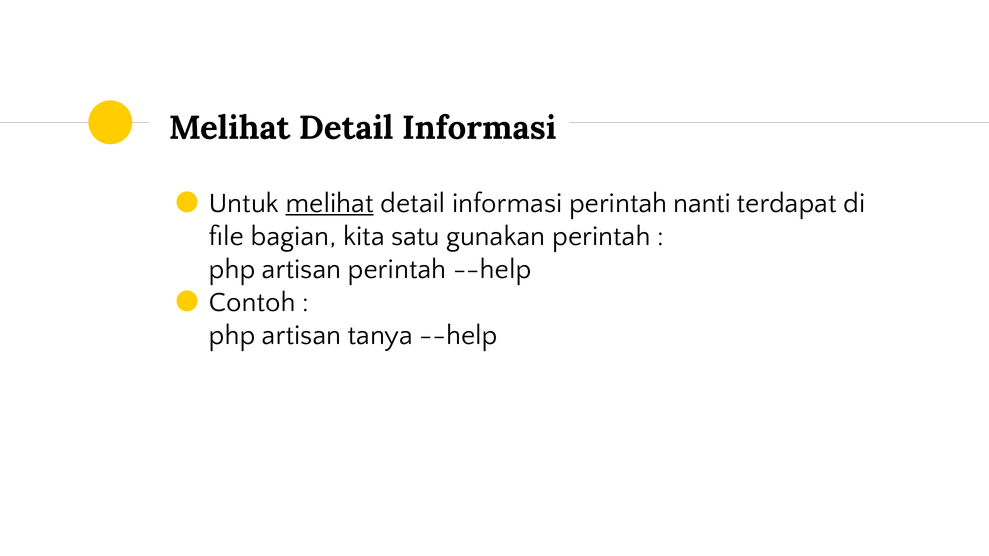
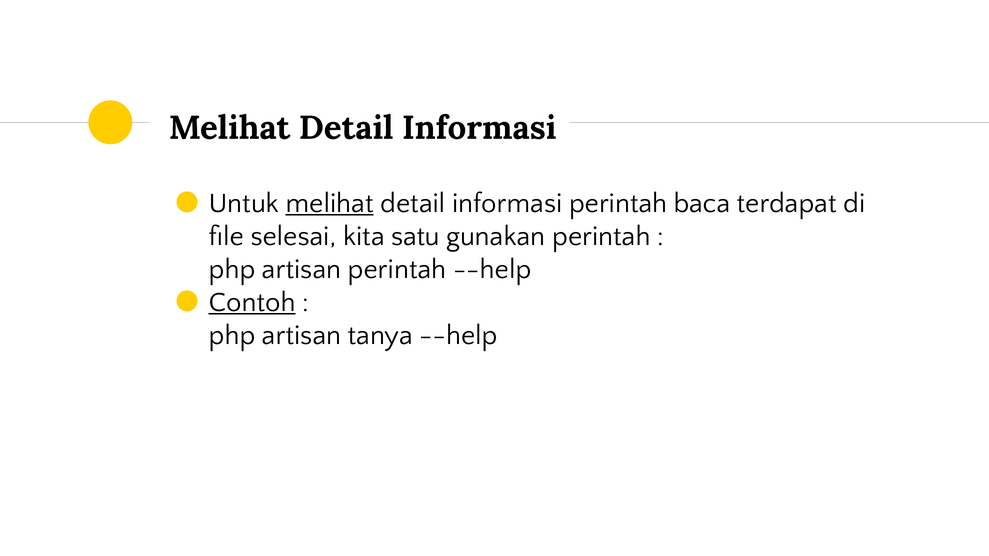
nanti: nanti -> baca (702, 203)
bagian: bagian -> selesai (293, 236)
Contoh underline: none -> present (252, 302)
